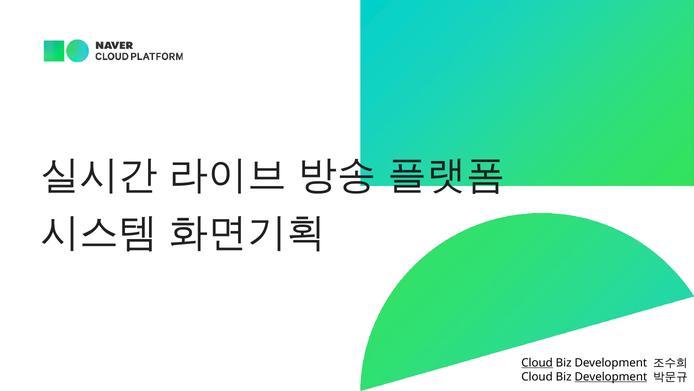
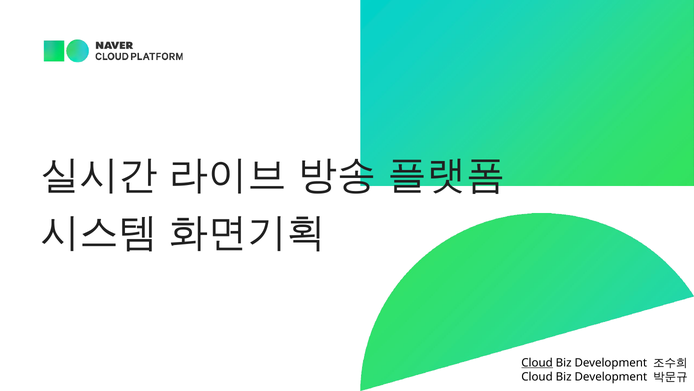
Development underline: present -> none (611, 376)
